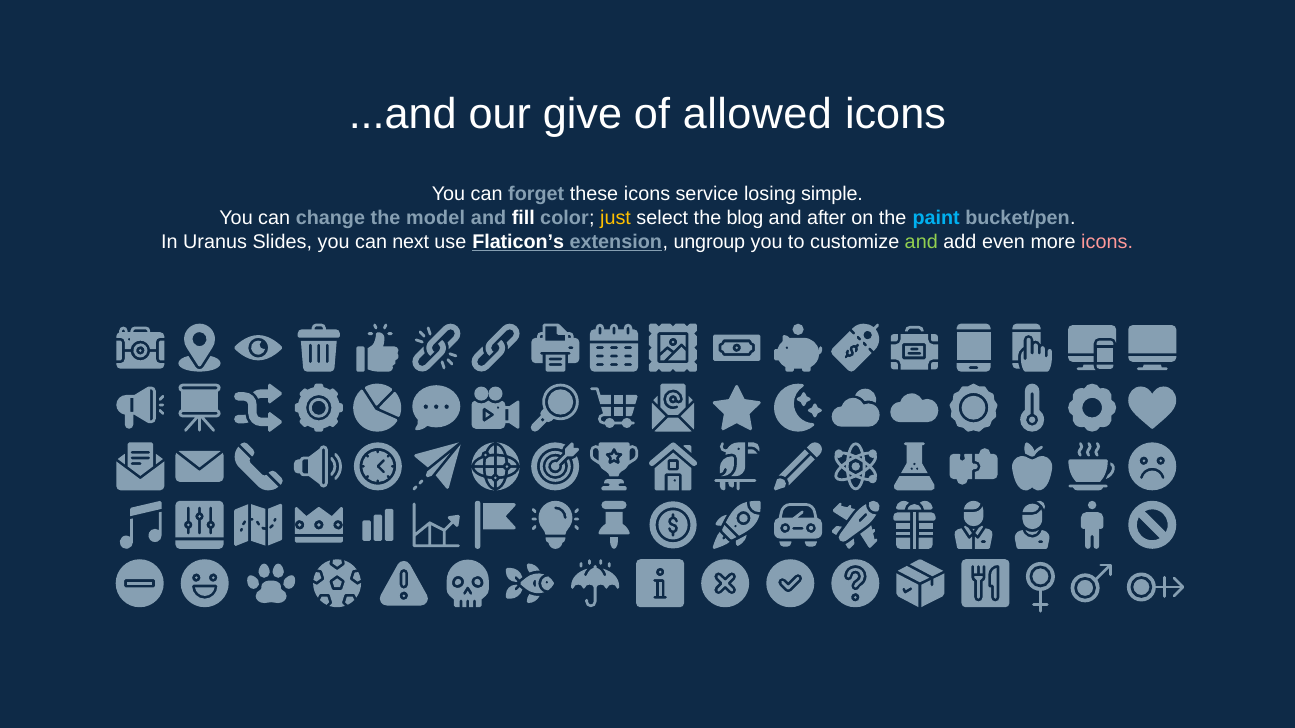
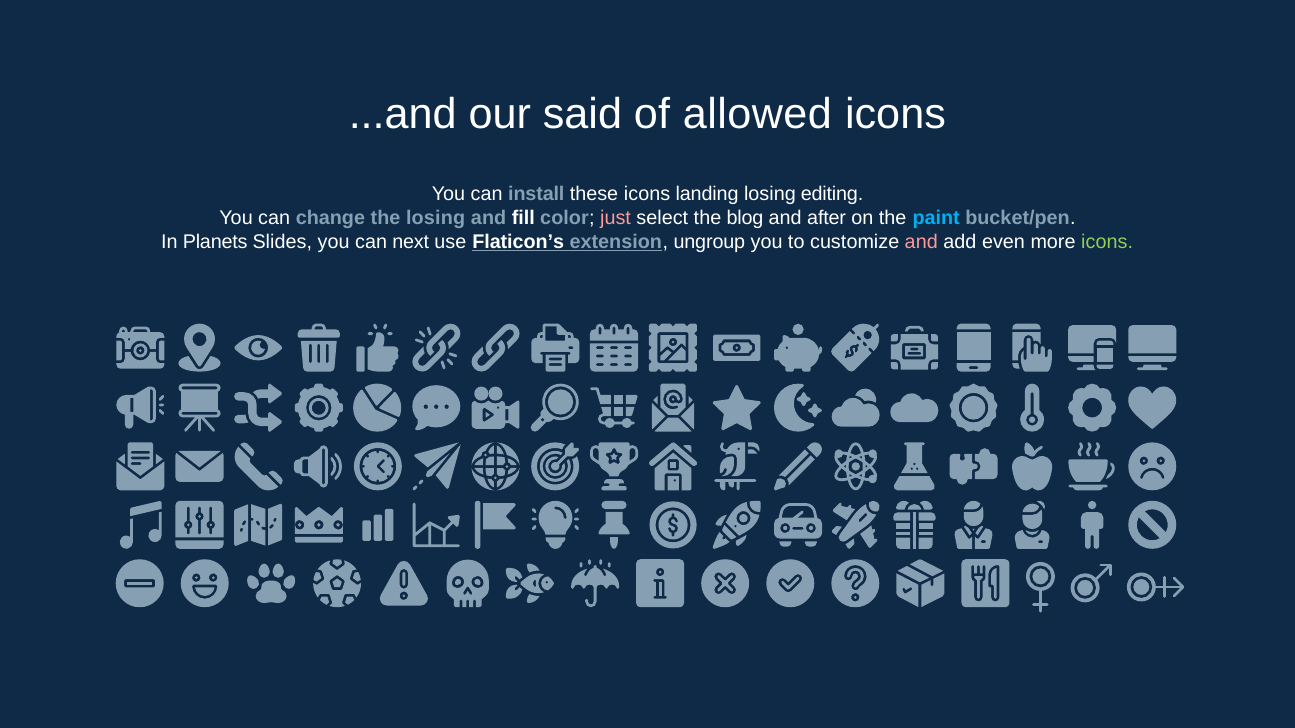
give: give -> said (582, 114)
forget: forget -> install (536, 194)
service: service -> landing (707, 194)
simple: simple -> editing (832, 194)
the model: model -> losing (436, 218)
just colour: yellow -> pink (616, 218)
Uranus: Uranus -> Planets (215, 242)
and colour: light green -> pink (921, 242)
icons colour: pink -> light green (1107, 242)
